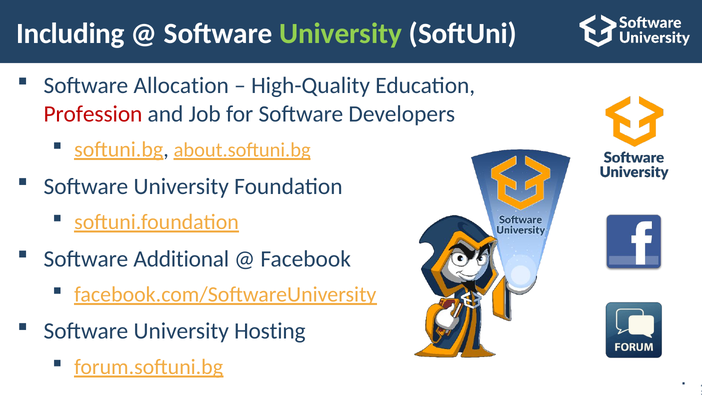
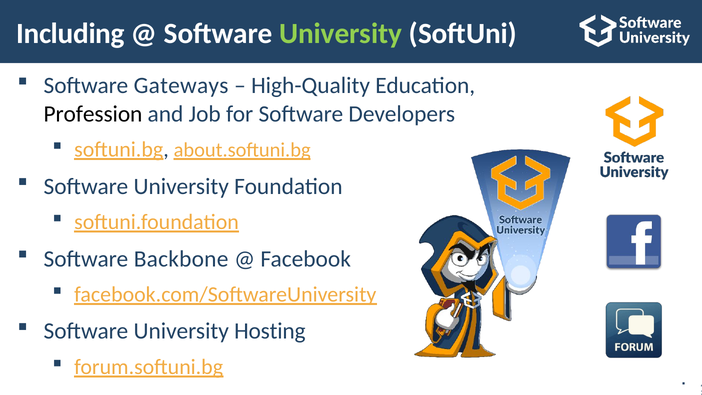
Allocation: Allocation -> Gateways (181, 86)
Profession colour: red -> black (93, 114)
Additional: Additional -> Backbone (181, 259)
